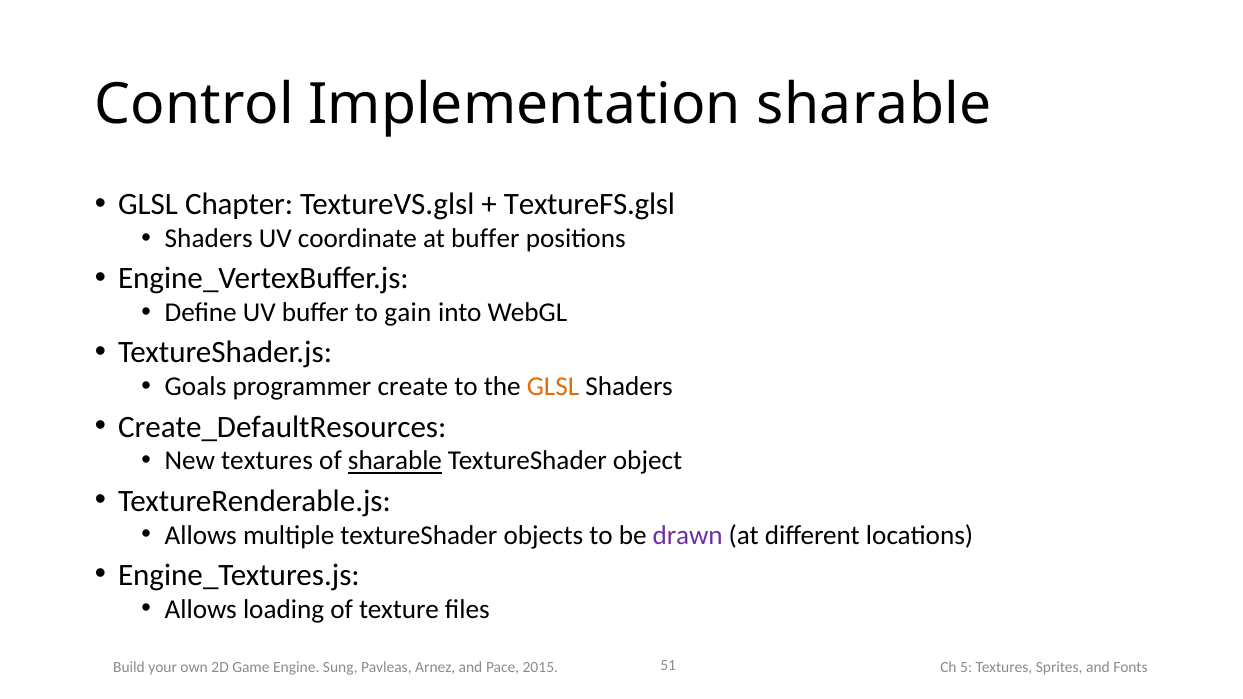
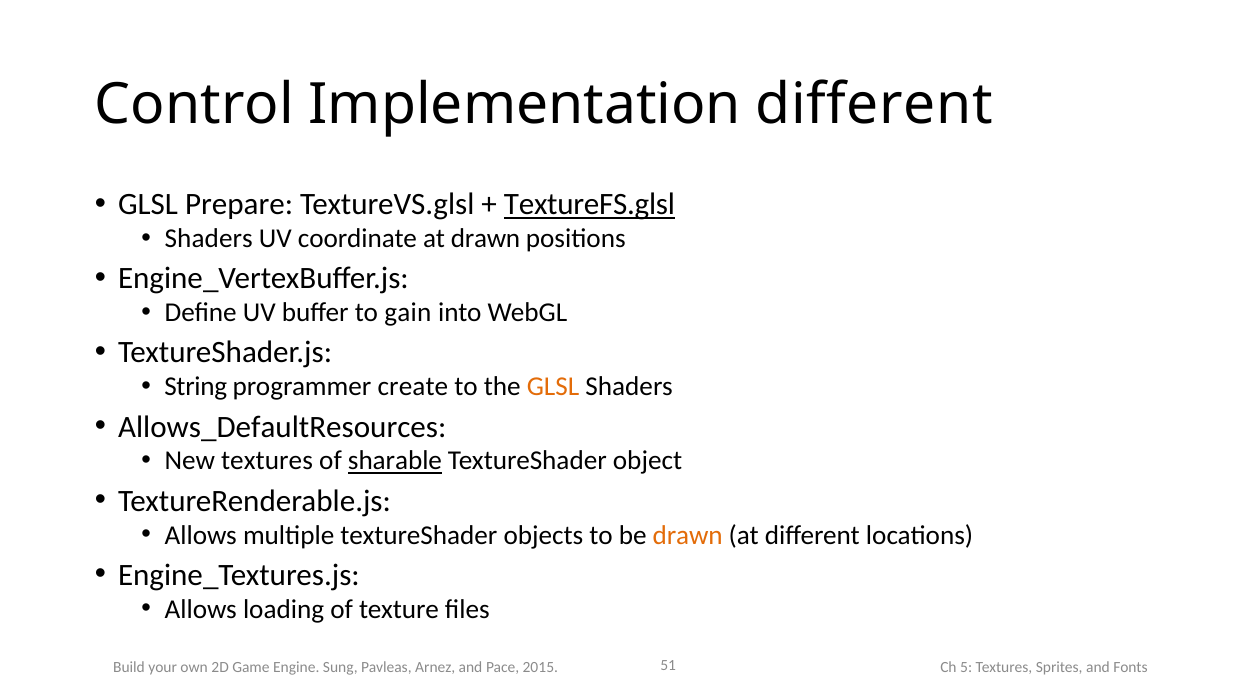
Implementation sharable: sharable -> different (874, 104)
Chapter: Chapter -> Prepare (239, 205)
TextureFS.glsl underline: none -> present (589, 205)
at buffer: buffer -> drawn (486, 239)
Goals: Goals -> String (196, 387)
Create_DefaultResources: Create_DefaultResources -> Allows_DefaultResources (282, 427)
drawn colour: purple -> orange (688, 535)
